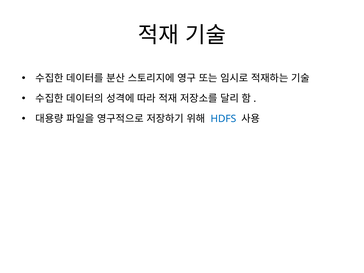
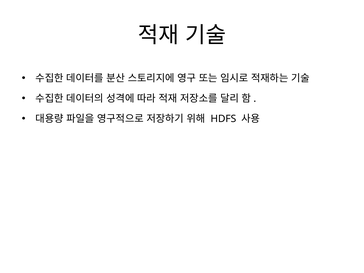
HDFS colour: blue -> black (223, 119)
